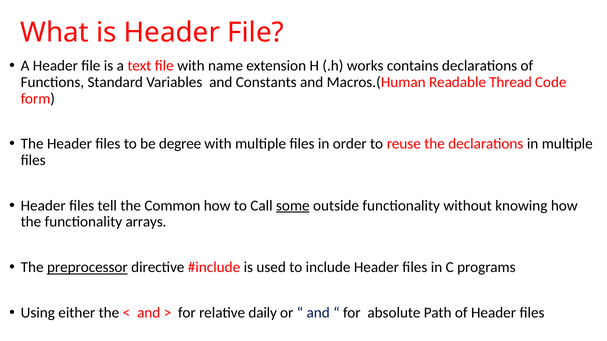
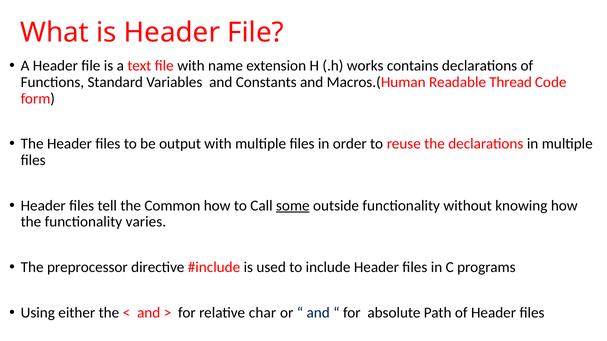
degree: degree -> output (180, 144)
arrays: arrays -> varies (146, 222)
preprocessor underline: present -> none (87, 268)
daily: daily -> char (263, 313)
